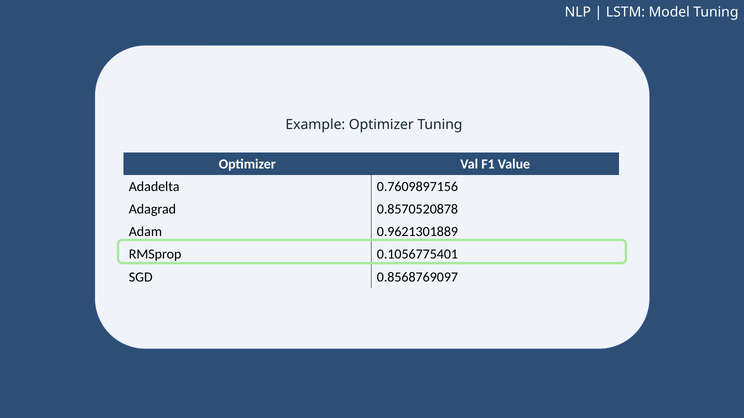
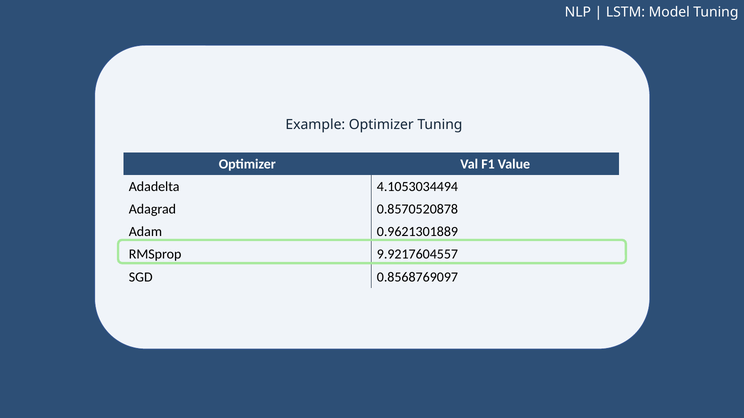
0.7609897156: 0.7609897156 -> 4.1053034494 (417, 187)
0.1056775401: 0.1056775401 -> 9.9217604557 (417, 255)
